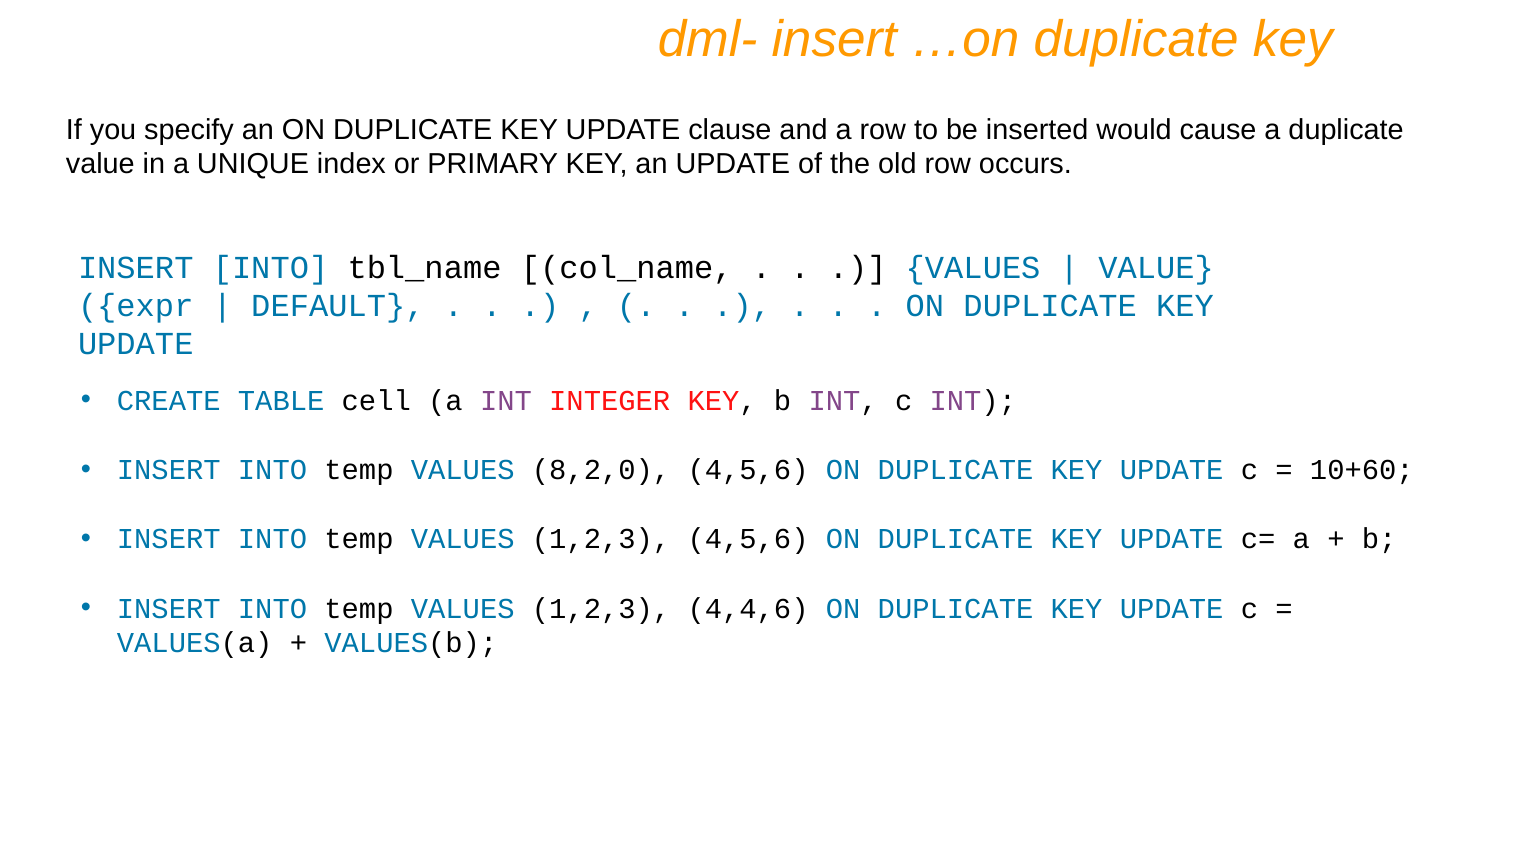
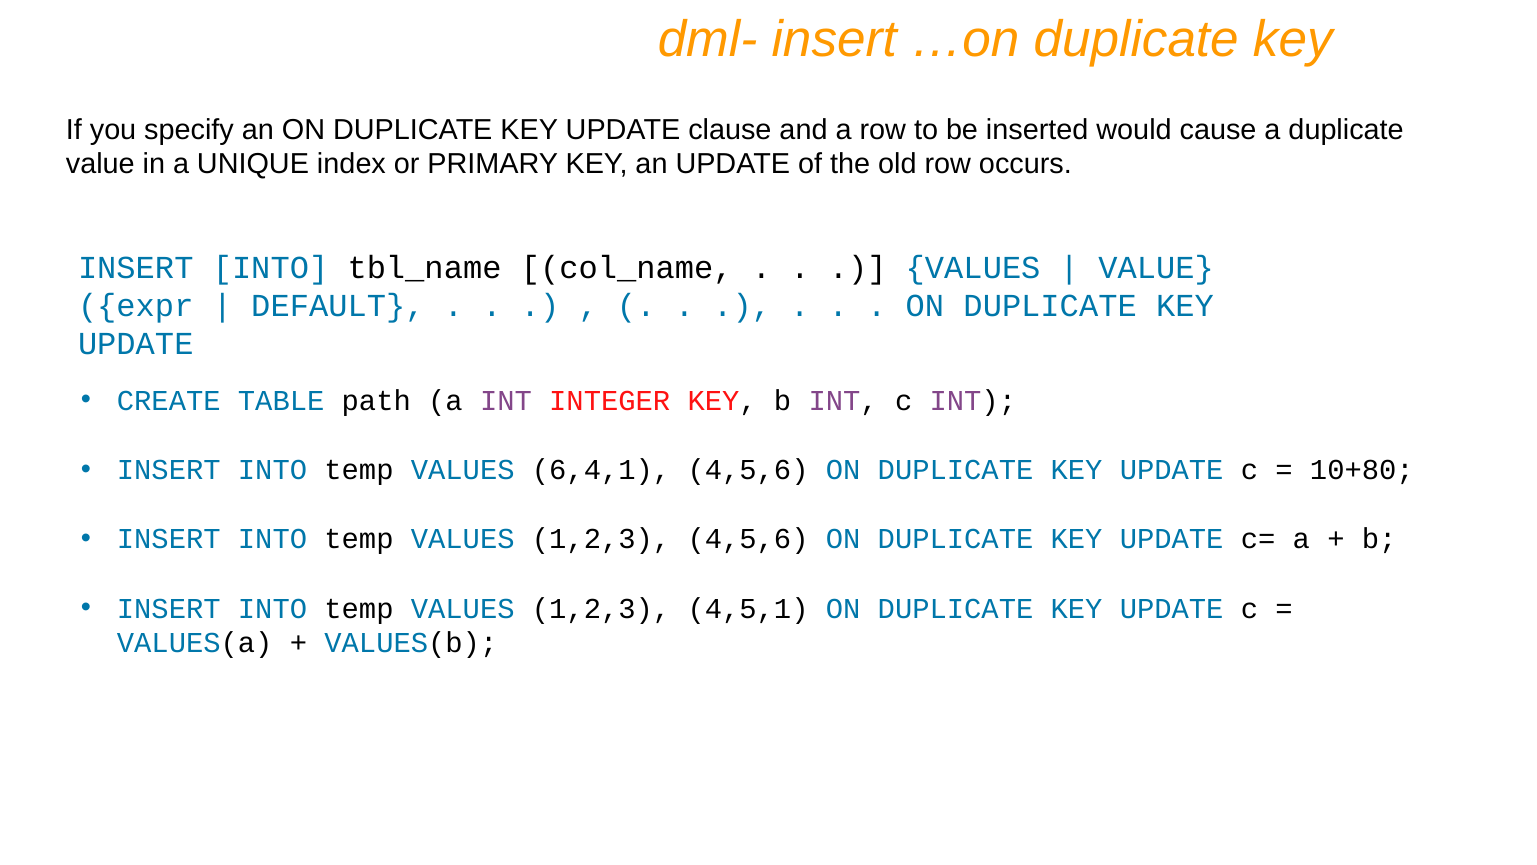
cell: cell -> path (376, 401)
8,2,0: 8,2,0 -> 6,4,1 (601, 470)
10+60: 10+60 -> 10+80 (1362, 470)
4,4,6: 4,4,6 -> 4,5,1 (748, 608)
